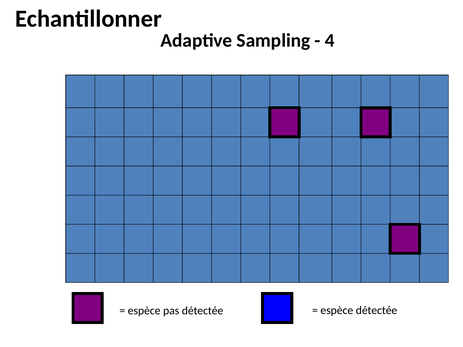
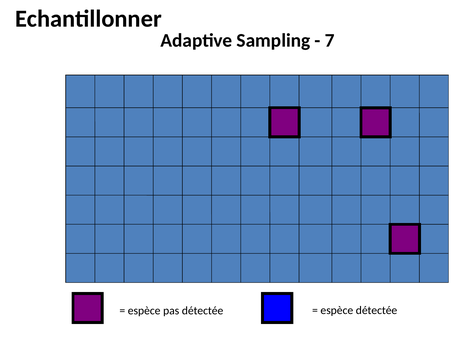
4: 4 -> 7 (330, 41)
